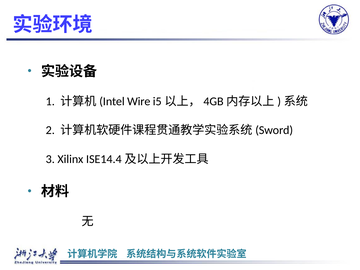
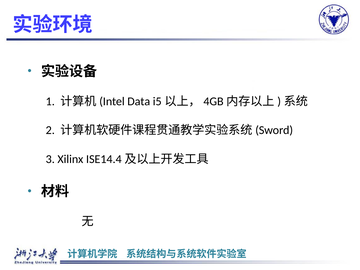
Wire: Wire -> Data (139, 101)
